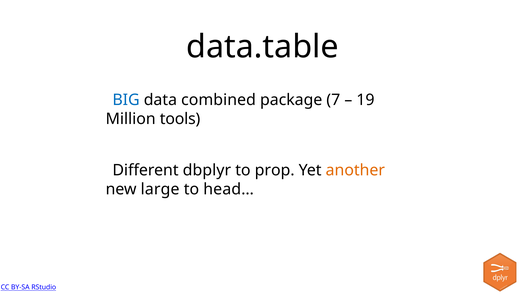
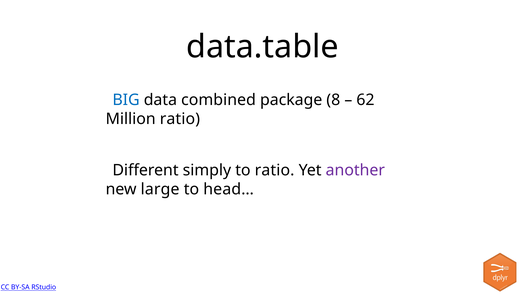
7: 7 -> 8 (333, 100)
19: 19 -> 62 (365, 100)
Million tools: tools -> ratio (180, 119)
dbplyr: dbplyr -> simply (207, 170)
to prop: prop -> ratio (275, 170)
another colour: orange -> purple (355, 170)
